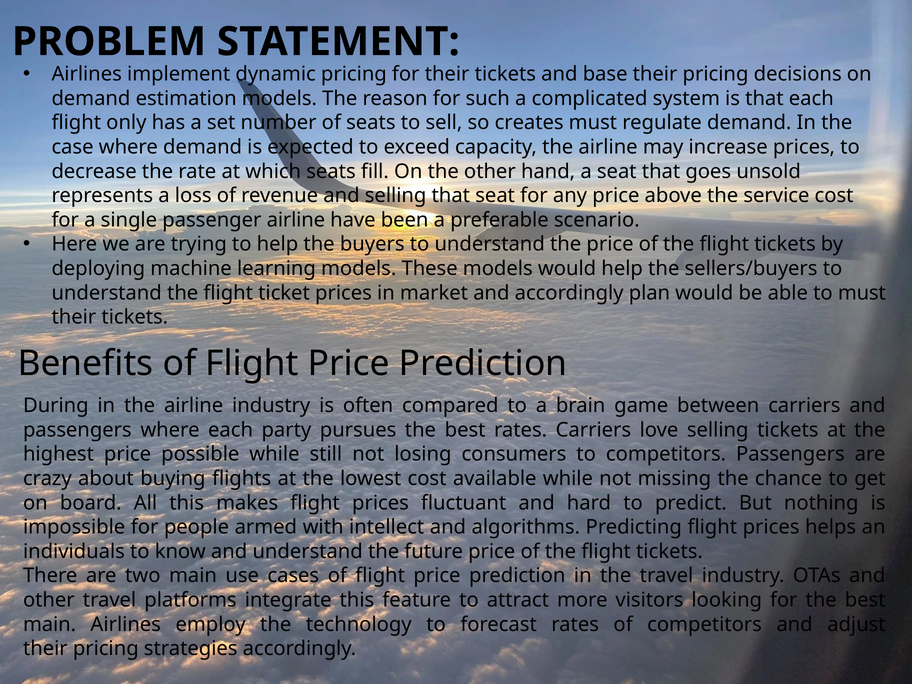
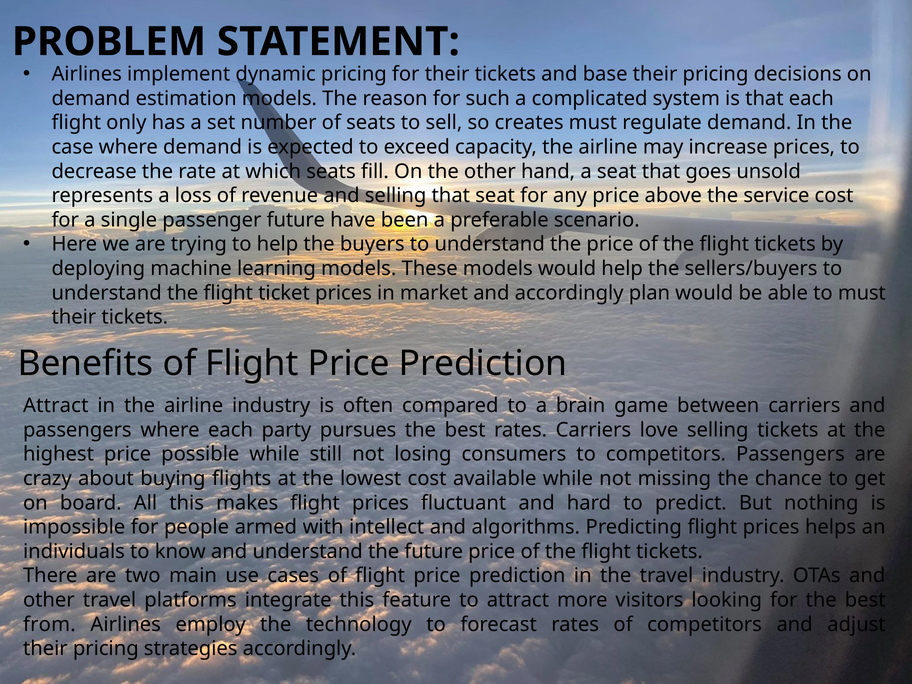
passenger airline: airline -> future (296, 220)
During: During -> Attract (56, 406)
main: main -> from (49, 624)
